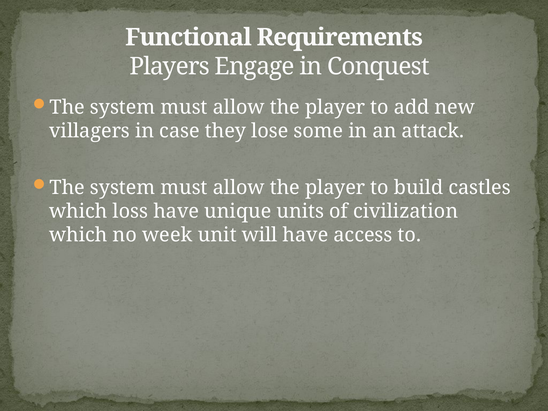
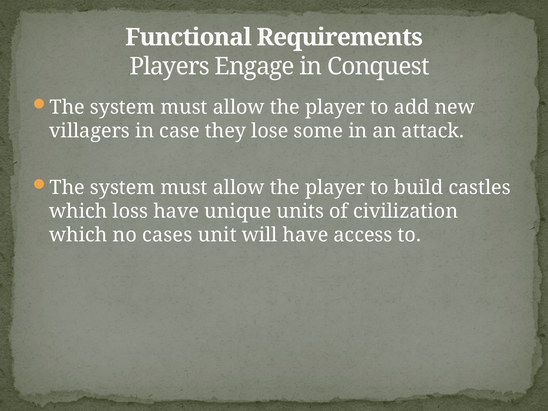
week: week -> cases (167, 235)
